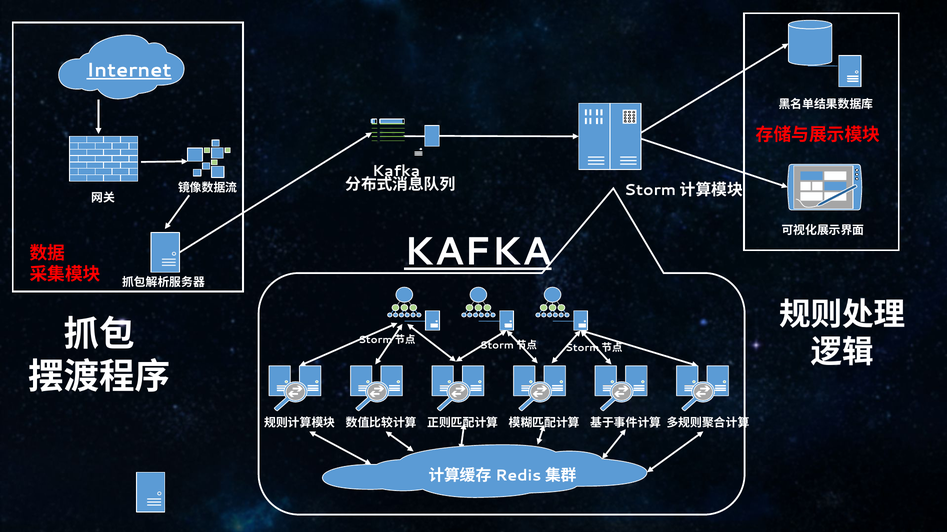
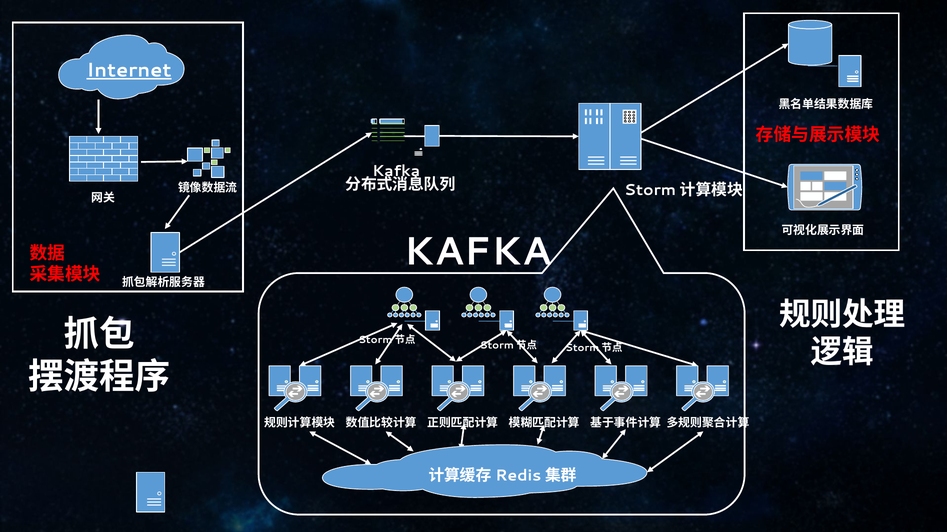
KAFKA underline: present -> none (478, 252)
